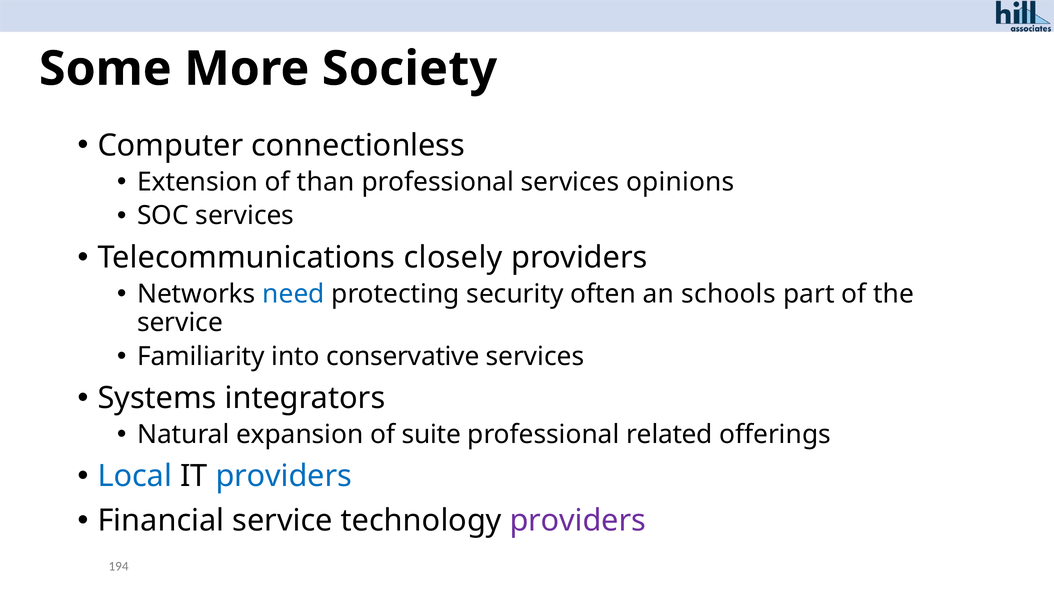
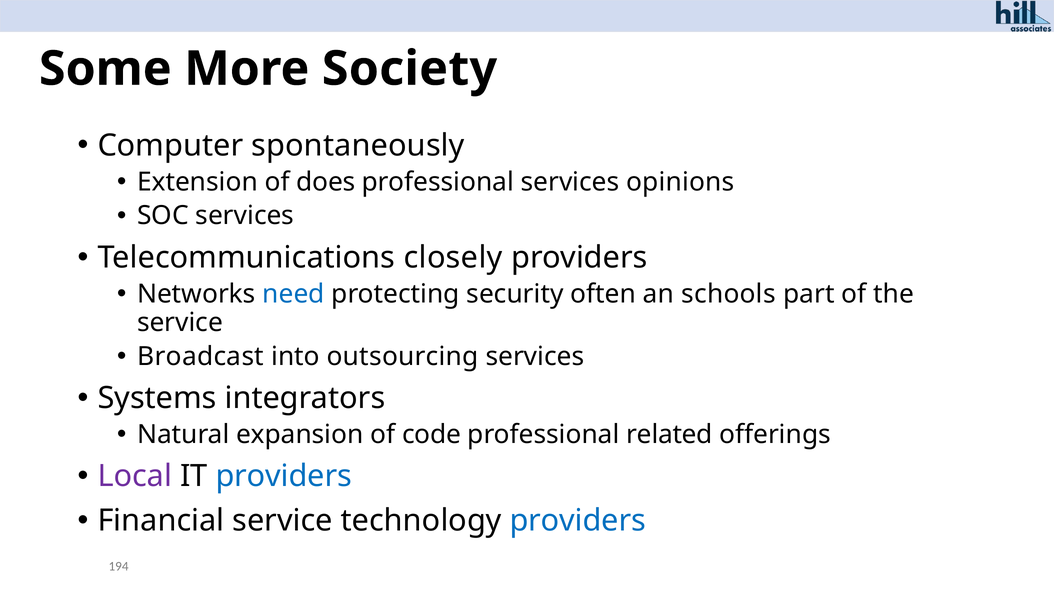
connectionless: connectionless -> spontaneously (358, 145)
than: than -> does (326, 182)
Familiarity: Familiarity -> Broadcast (201, 356)
conservative: conservative -> outsourcing (403, 356)
suite: suite -> code (431, 434)
Local colour: blue -> purple (135, 476)
providers colour: purple -> blue (578, 520)
